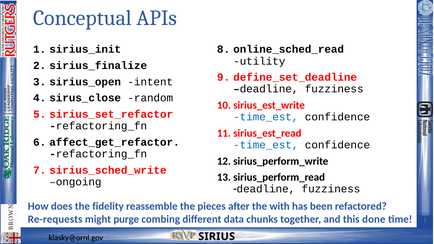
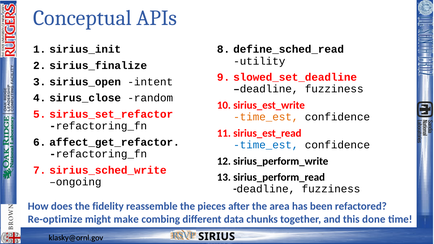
online_sched_read: online_sched_read -> define_sched_read (289, 49)
define_set_deadline: define_set_deadline -> slowed_set_deadline (295, 77)
time_est colour: blue -> orange (266, 117)
with: with -> area (280, 206)
Re-requests: Re-requests -> Re-optimize (55, 219)
purge: purge -> make (126, 219)
